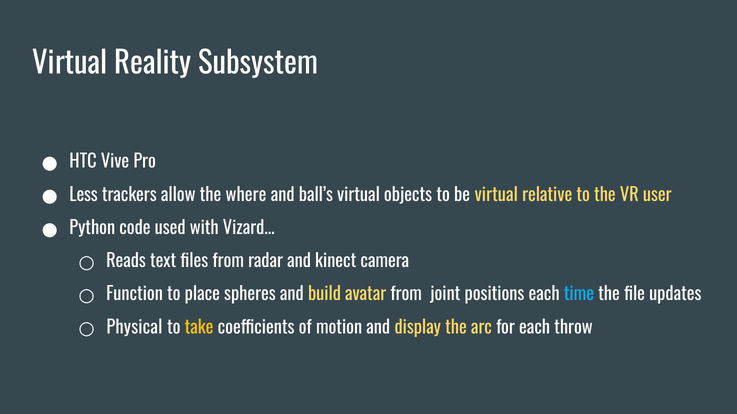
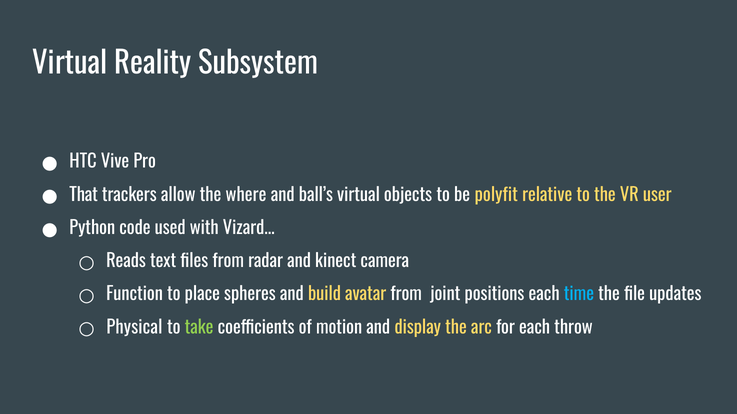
Less: Less -> That (84, 195)
be virtual: virtual -> polyfit (496, 195)
take colour: yellow -> light green (199, 328)
